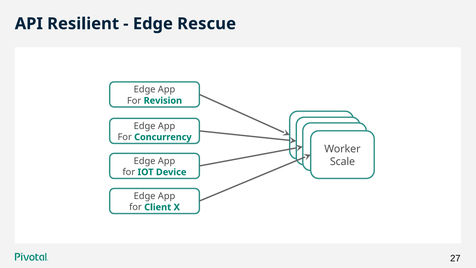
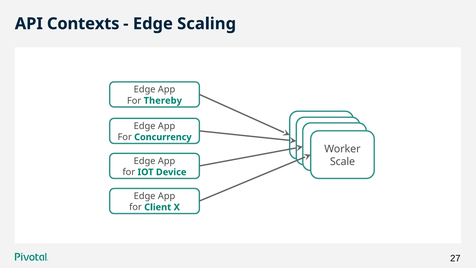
Resilient: Resilient -> Contexts (83, 24)
Rescue: Rescue -> Scaling (207, 24)
Revision: Revision -> Thereby (163, 101)
